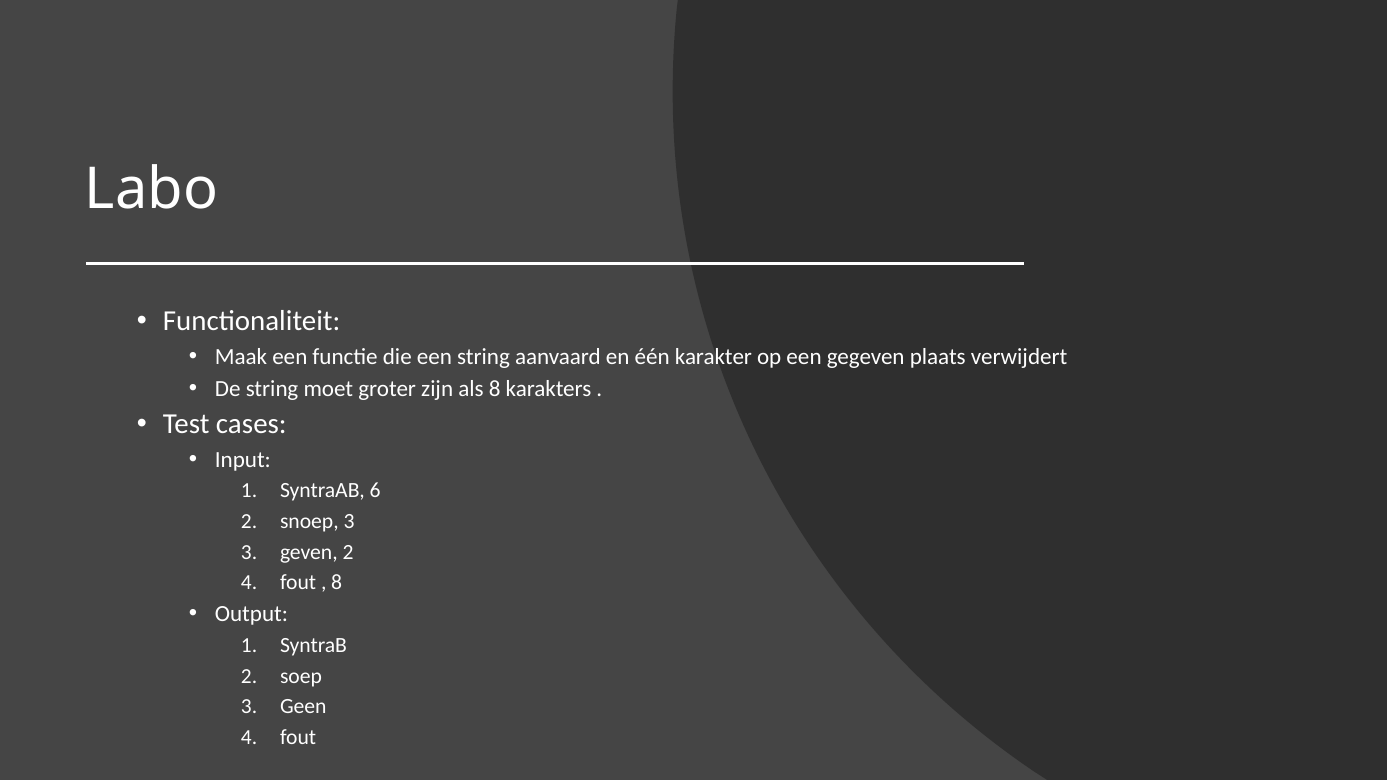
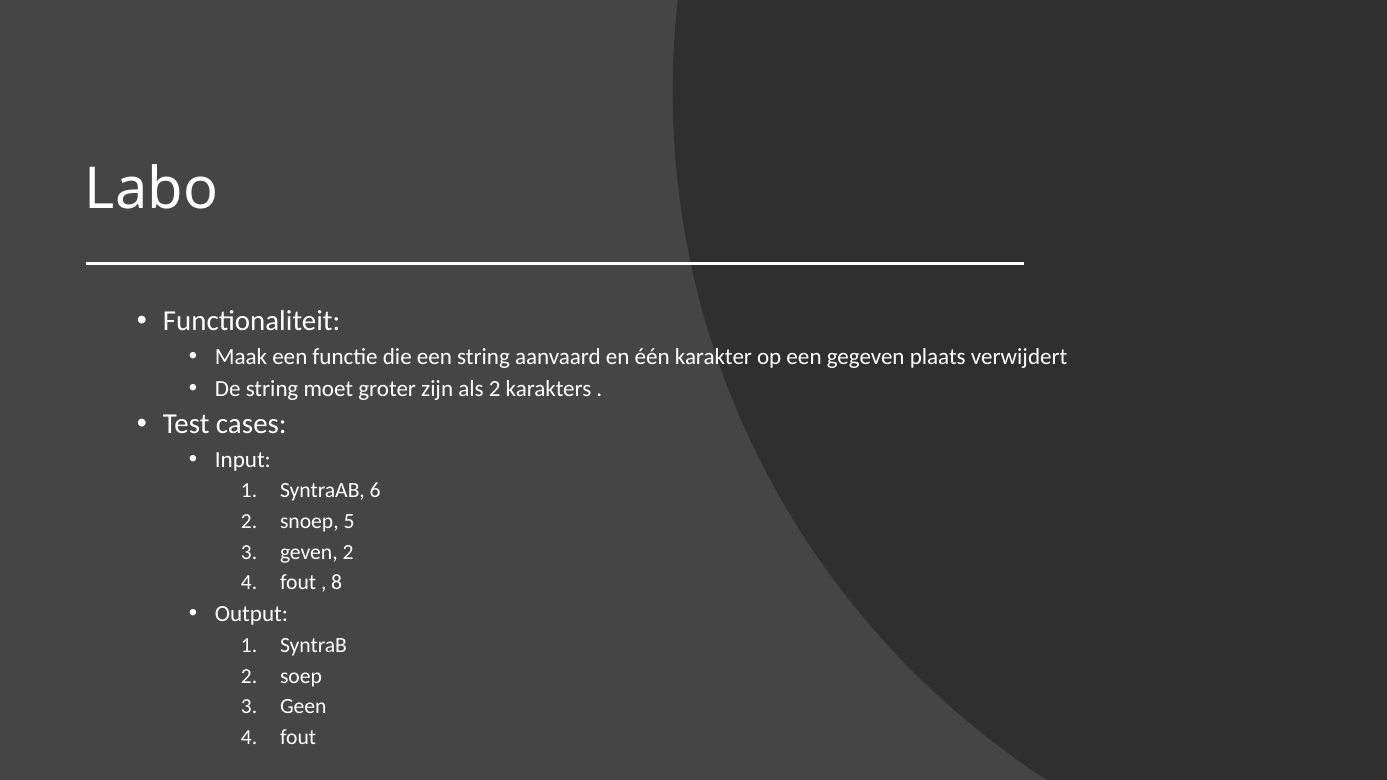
als 8: 8 -> 2 (495, 389)
snoep 3: 3 -> 5 (349, 522)
